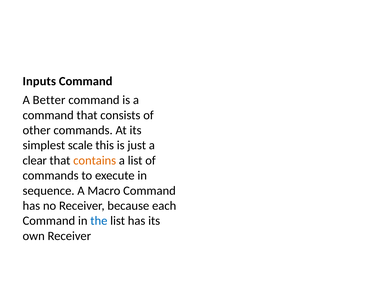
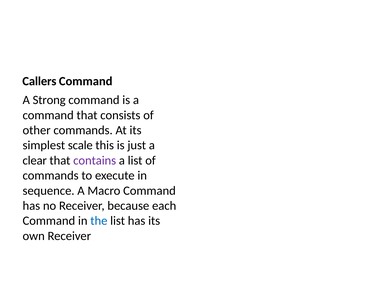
Inputs: Inputs -> Callers (39, 81)
Better: Better -> Strong (49, 100)
contains colour: orange -> purple (95, 160)
